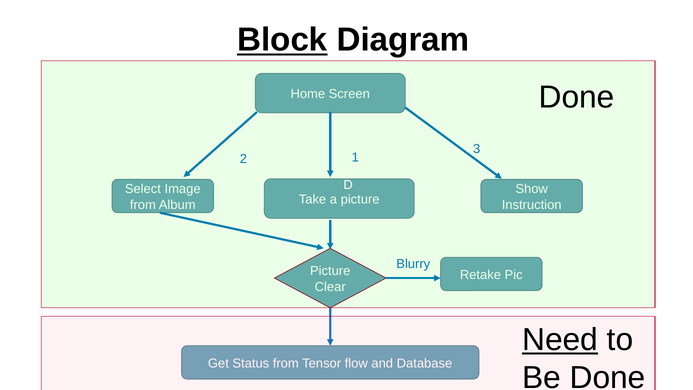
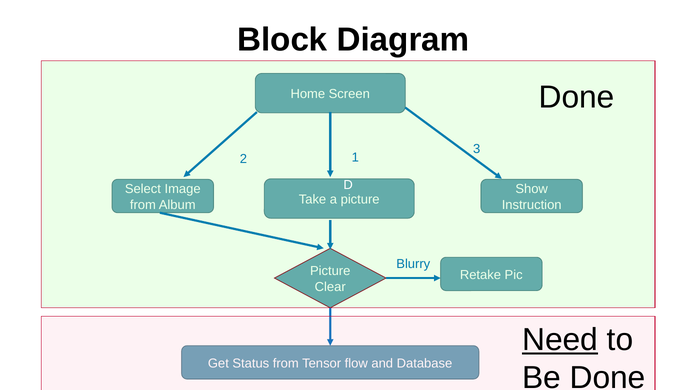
Block underline: present -> none (282, 40)
